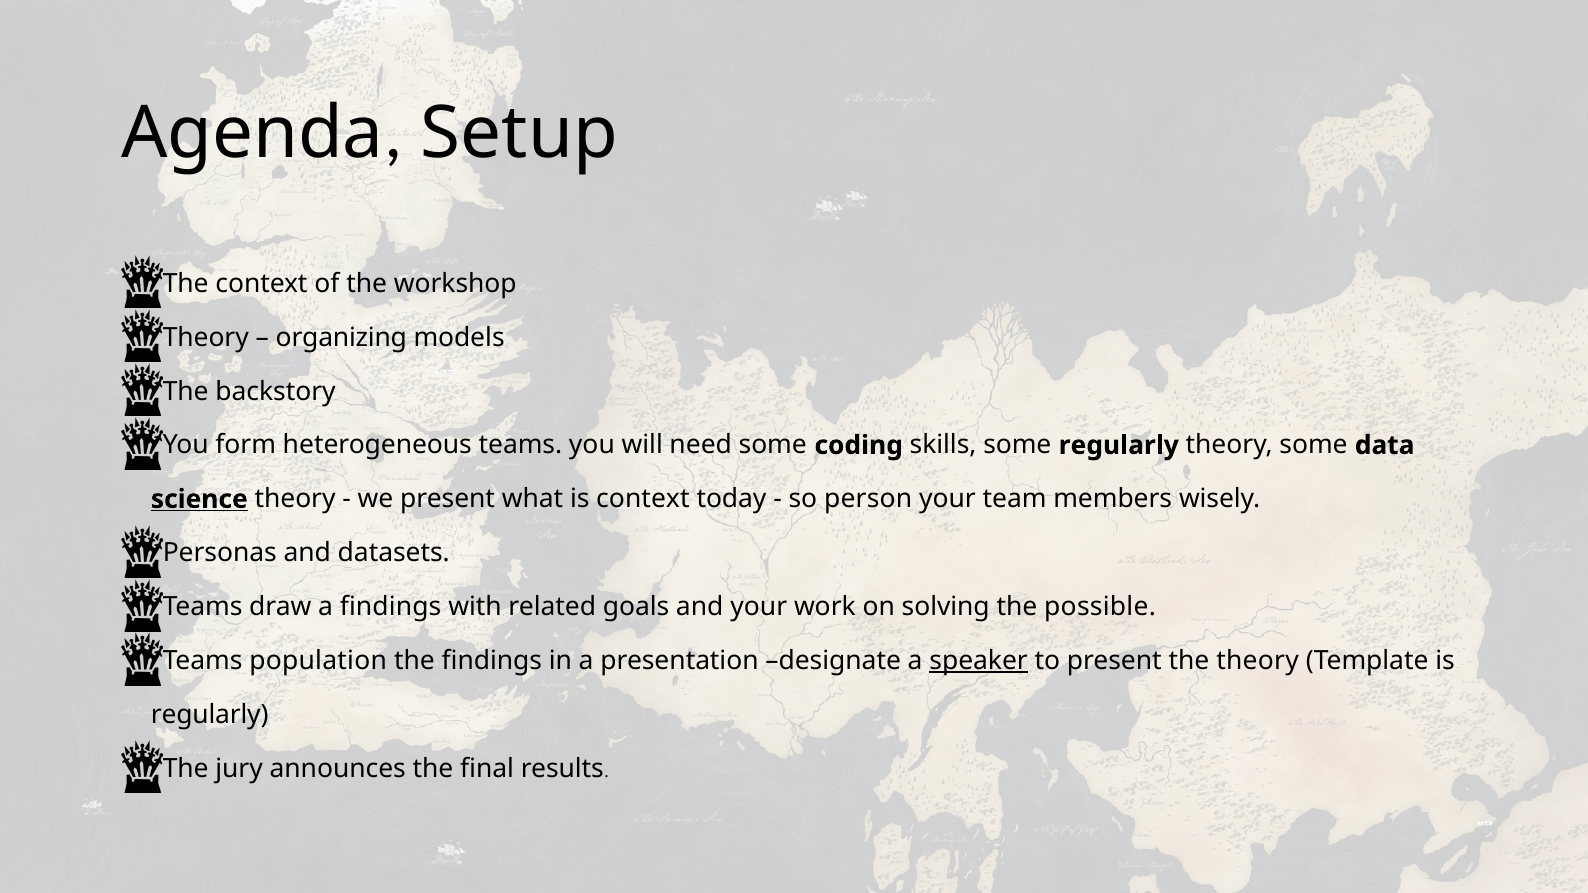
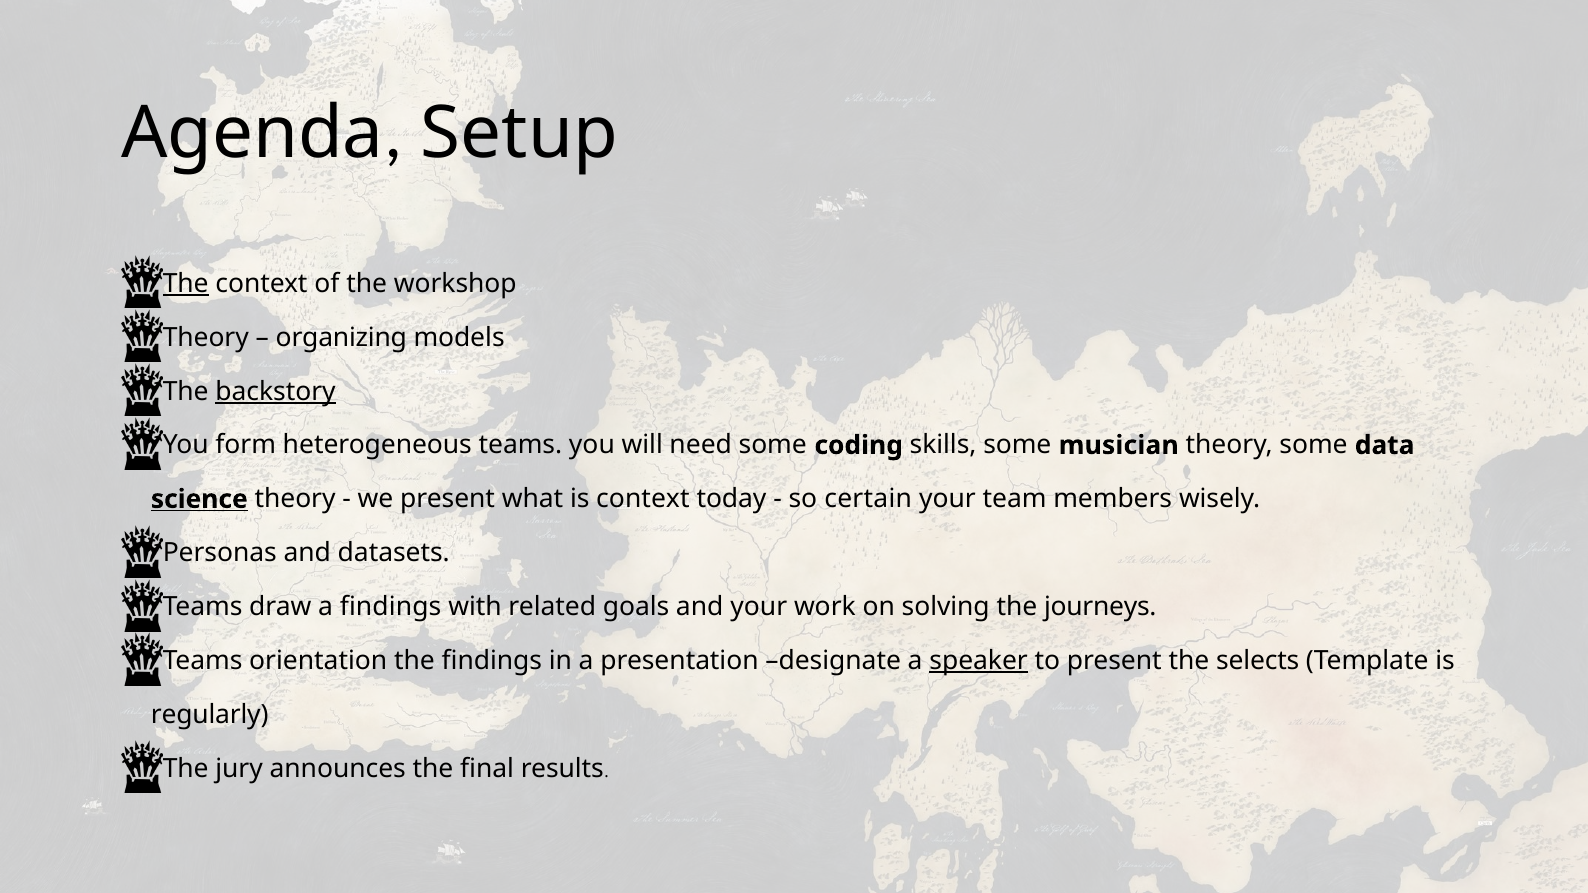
The underline: none -> present (186, 284)
backstory underline: none -> present (276, 391)
some regularly: regularly -> musician (1119, 445)
person: person -> certain (868, 499)
possible: possible -> journeys (1100, 607)
population: population -> orientation (318, 661)
the theory: theory -> selects (1258, 661)
